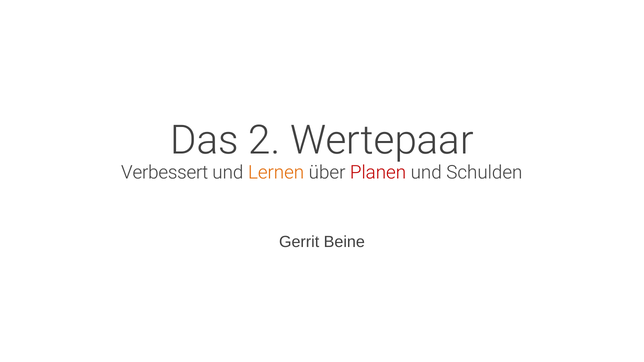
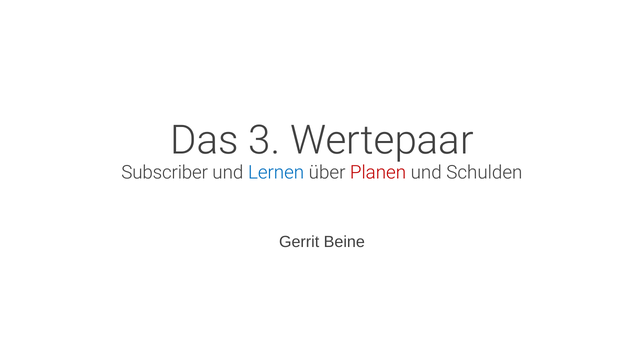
2: 2 -> 3 (264, 141)
Verbessert: Verbessert -> Subscriber (165, 173)
Lernen colour: orange -> blue (276, 173)
